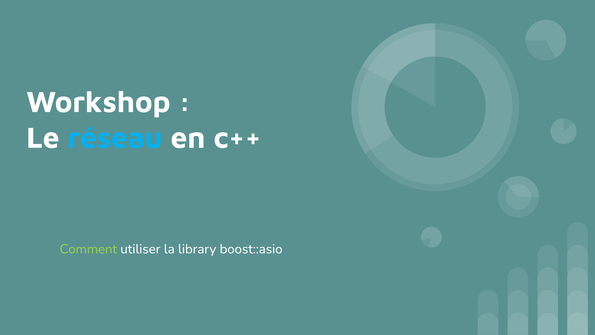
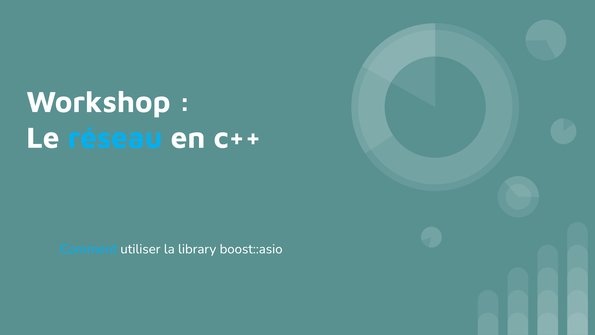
Comment colour: light green -> light blue (88, 249)
